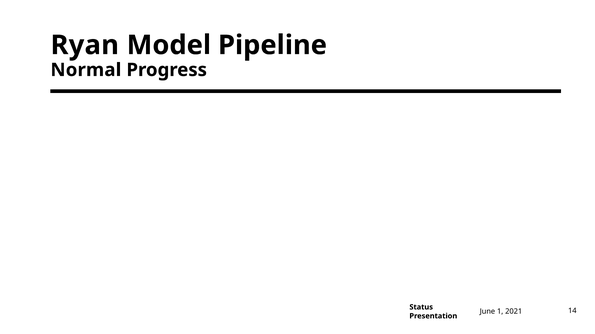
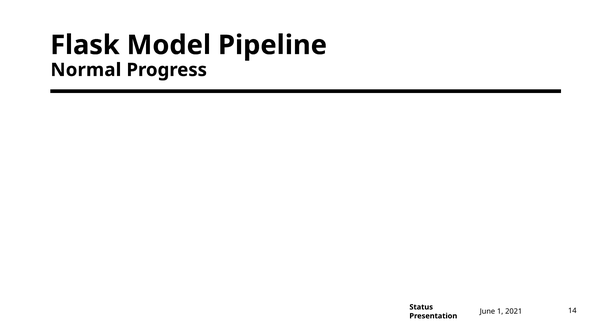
Ryan: Ryan -> Flask (85, 45)
